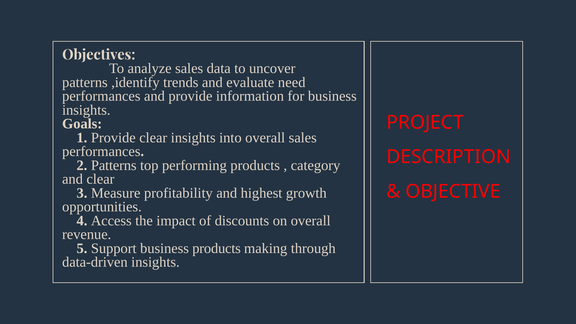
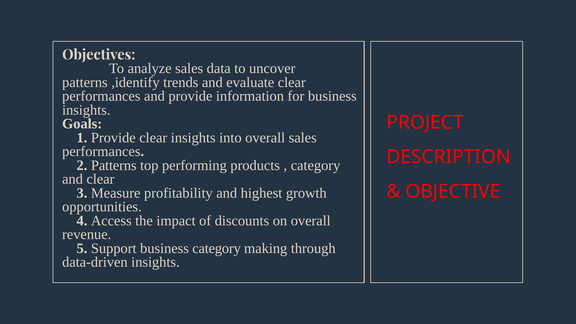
evaluate need: need -> clear (292, 82)
business products: products -> category (217, 248)
